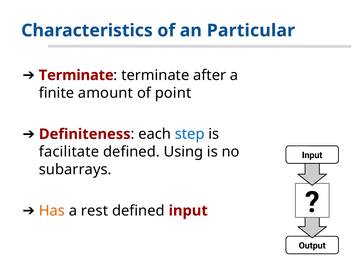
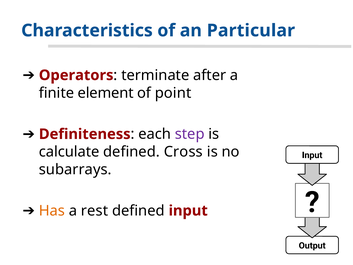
Terminate: Terminate -> Operators (76, 75)
amount: amount -> element (106, 93)
step colour: blue -> purple (190, 134)
facilitate: facilitate -> calculate (69, 152)
Using: Using -> Cross (183, 152)
